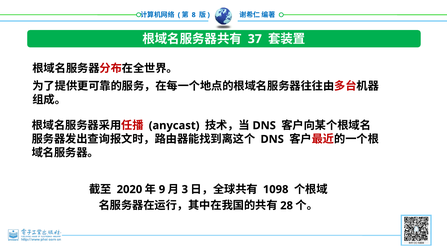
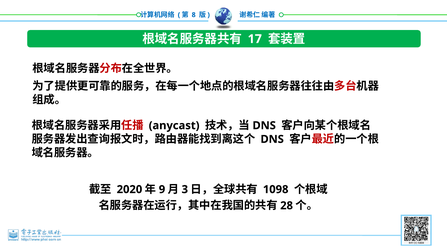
37: 37 -> 17 (255, 39)
